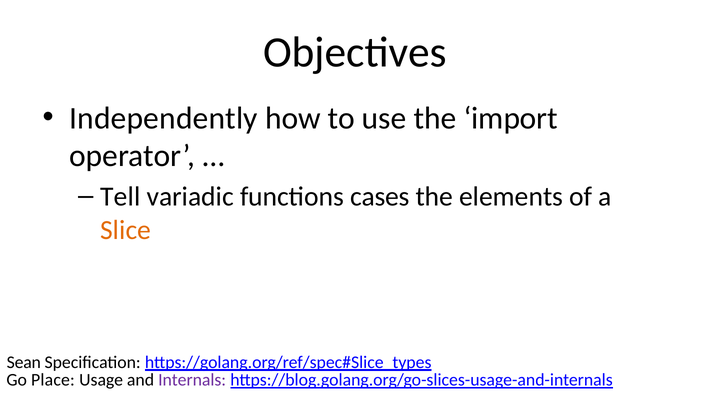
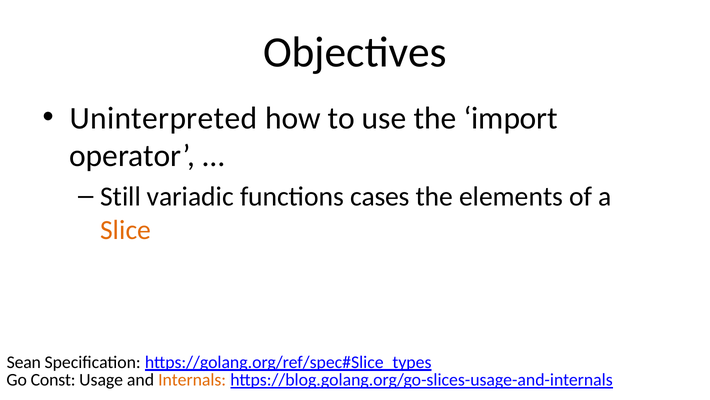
Independently: Independently -> Uninterpreted (163, 118)
Tell: Tell -> Still (121, 197)
Place: Place -> Const (53, 379)
Internals colour: purple -> orange (192, 379)
